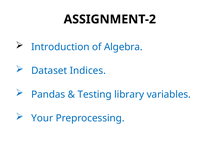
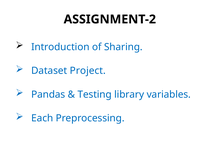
Algebra: Algebra -> Sharing (123, 47)
Indices: Indices -> Project (88, 71)
Your: Your -> Each (42, 118)
